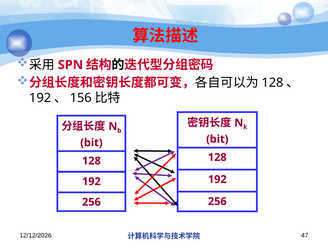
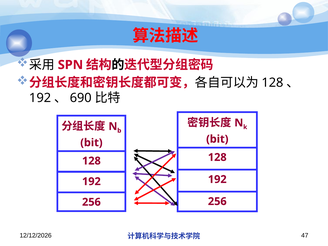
156: 156 -> 690 (81, 98)
